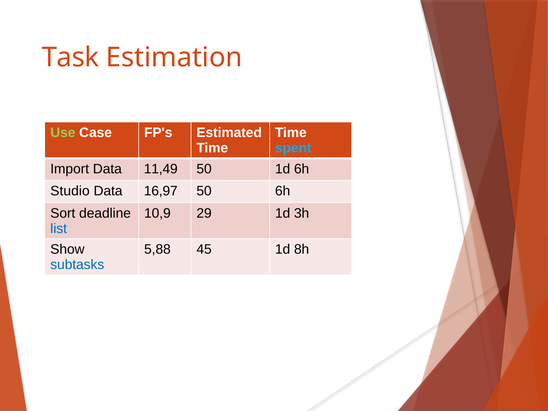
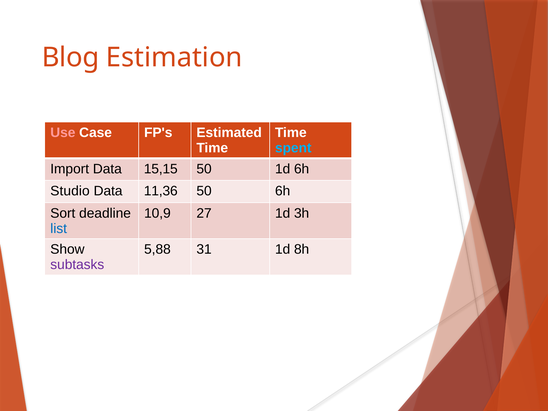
Task: Task -> Blog (70, 58)
Use colour: light green -> pink (63, 133)
11,49: 11,49 -> 15,15 (161, 169)
16,97: 16,97 -> 11,36 (161, 191)
29: 29 -> 27 (204, 213)
45: 45 -> 31 (204, 249)
subtasks colour: blue -> purple (77, 265)
